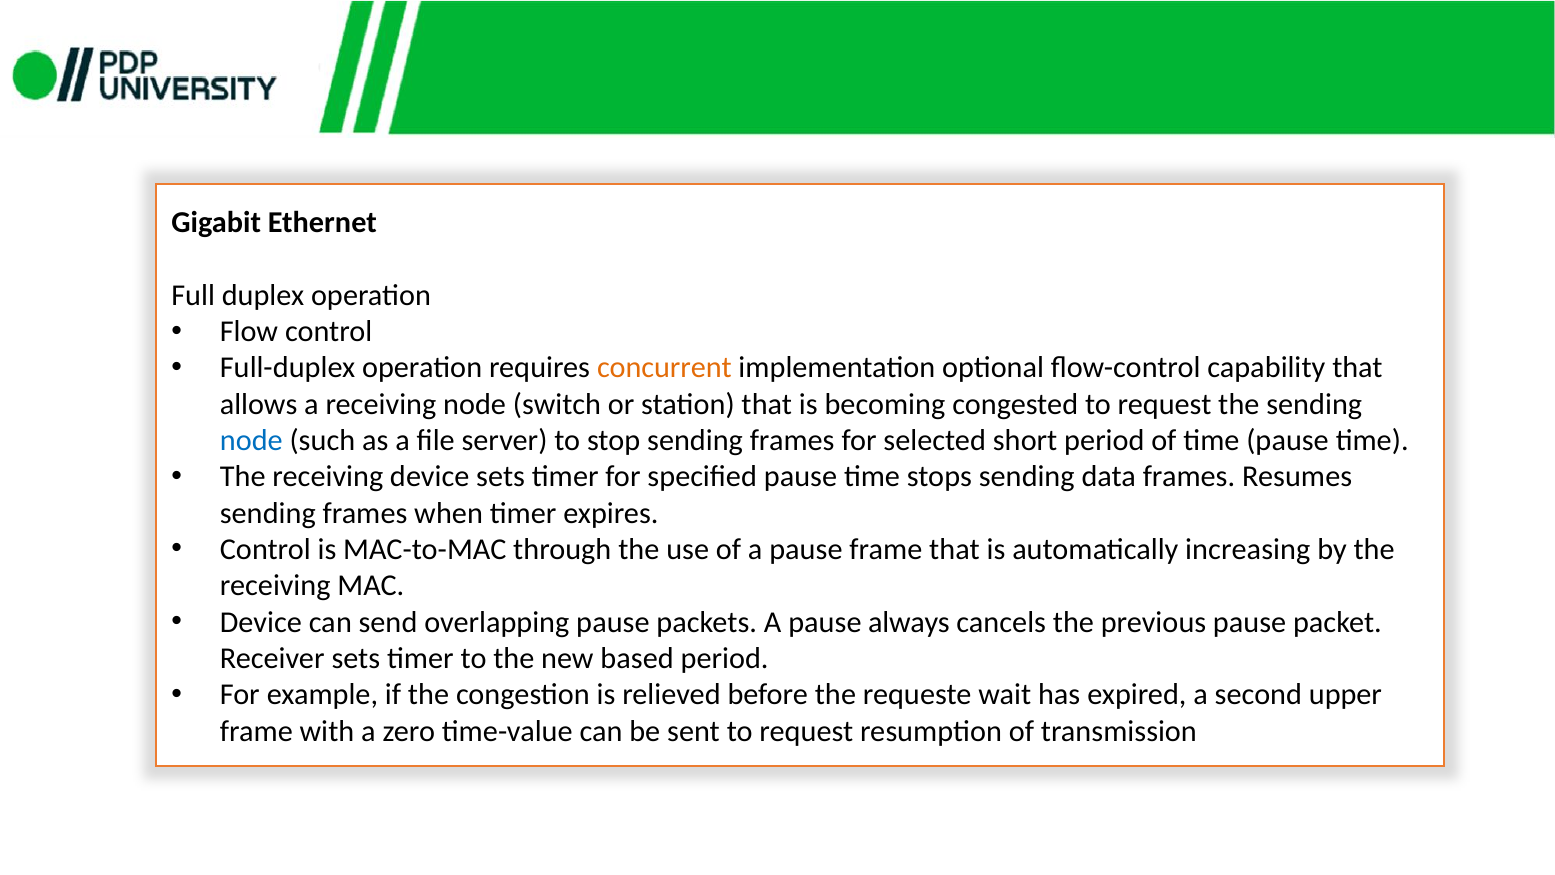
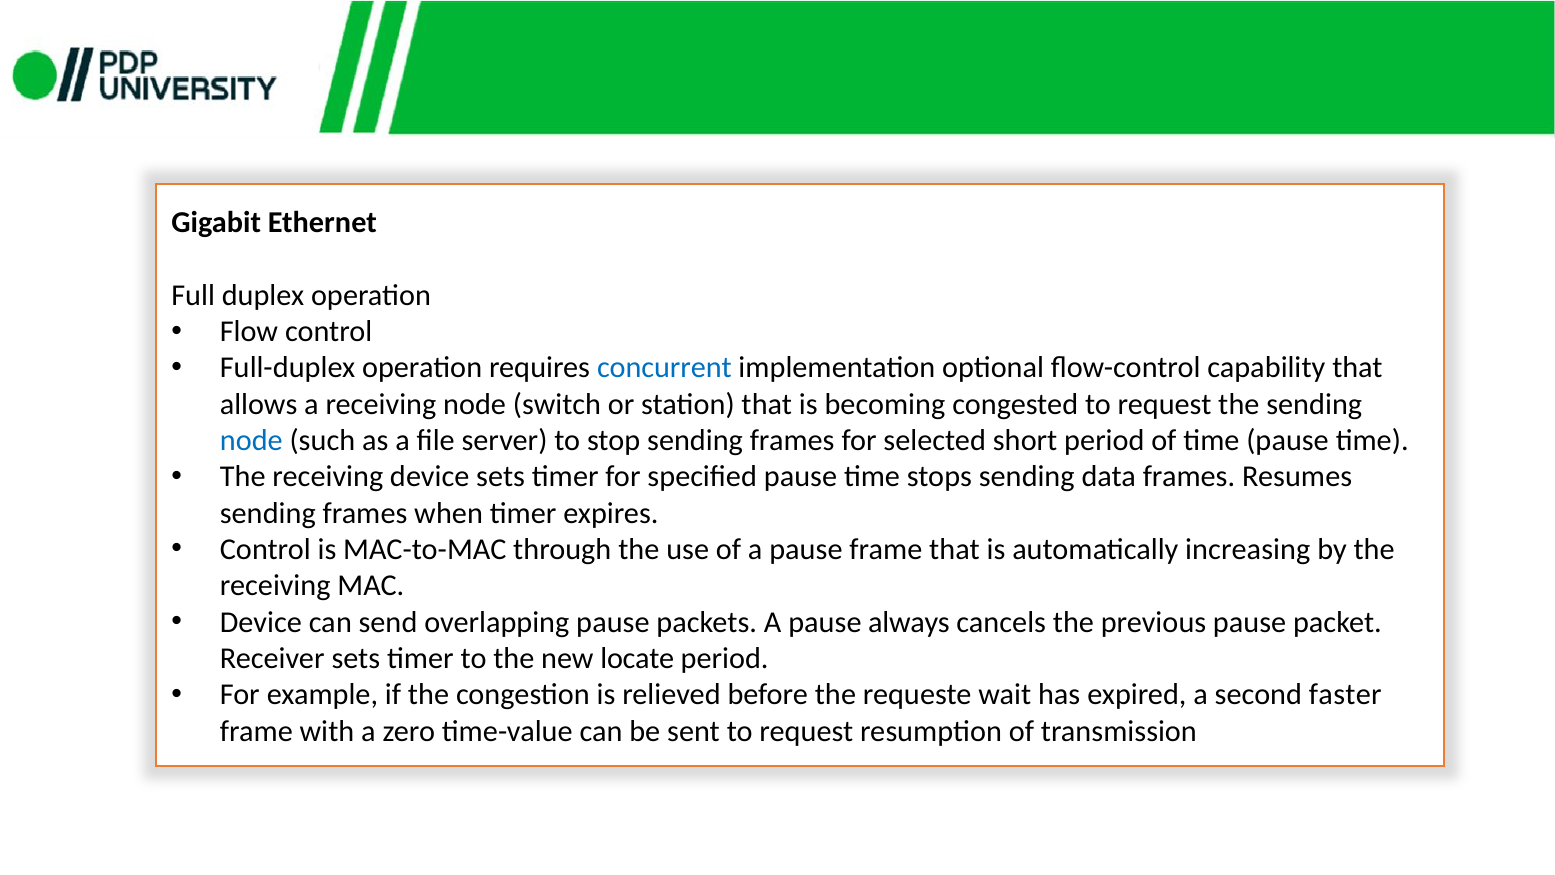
concurrent colour: orange -> blue (664, 368)
based: based -> locate (637, 658)
upper: upper -> faster (1345, 695)
